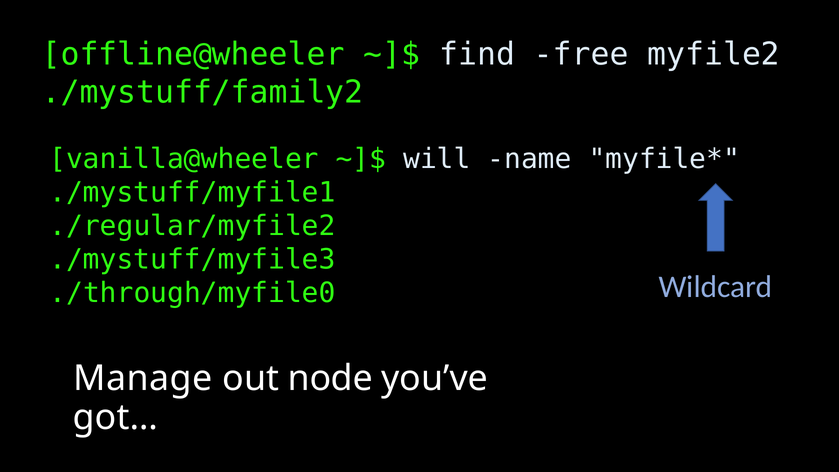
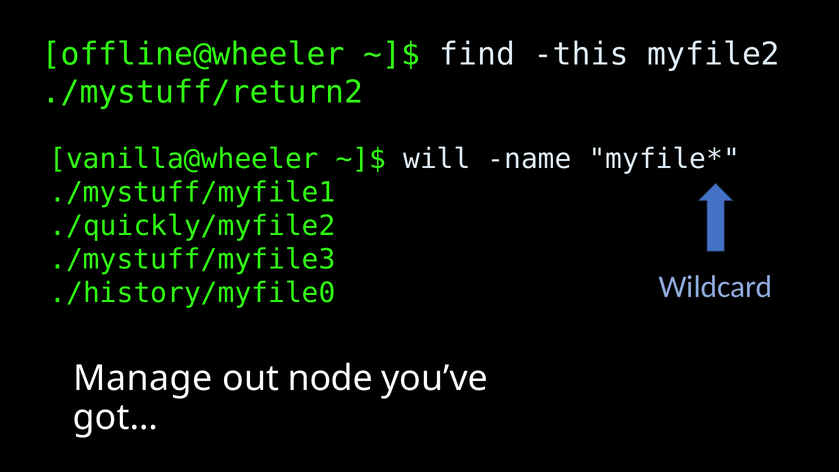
free: free -> this (581, 55)
./mystuff/family2: ./mystuff/family2 -> ./mystuff/return2 (203, 92)
./regular/myfile2: ./regular/myfile2 -> ./quickly/myfile2 (192, 226)
./through/myfile0: ./through/myfile0 -> ./history/myfile0 (192, 293)
